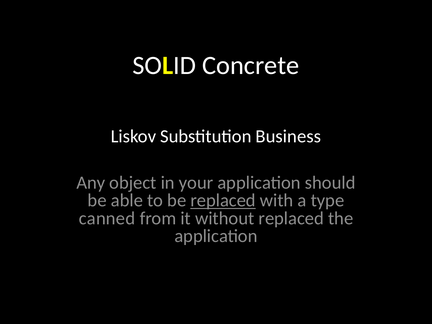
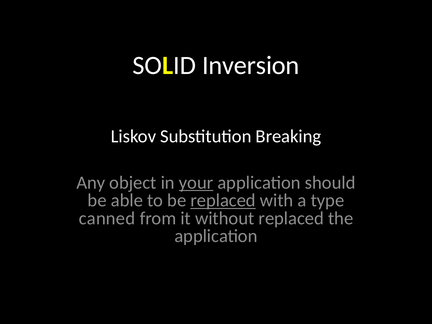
Concrete: Concrete -> Inversion (251, 65)
Business: Business -> Breaking (288, 136)
your underline: none -> present (196, 183)
